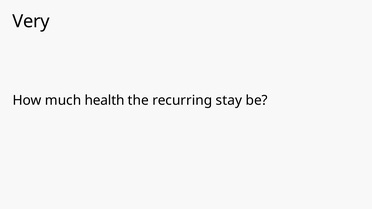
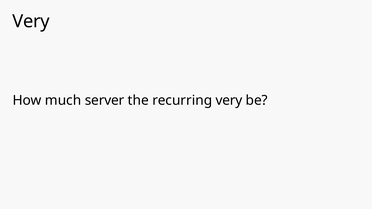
health: health -> server (105, 100)
recurring stay: stay -> very (229, 100)
